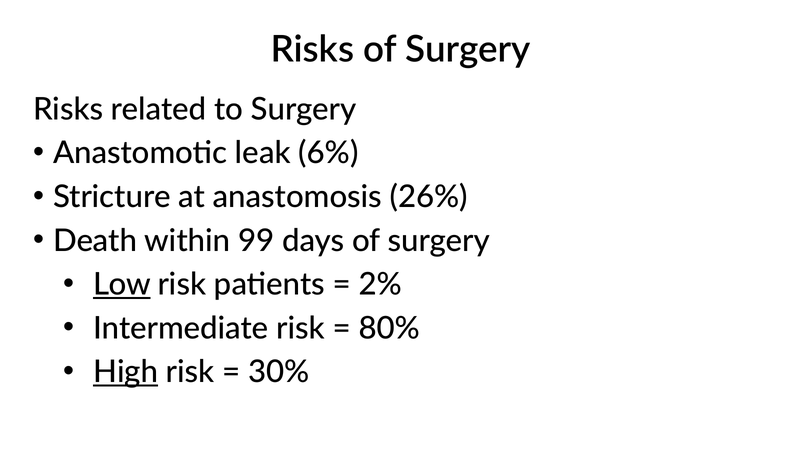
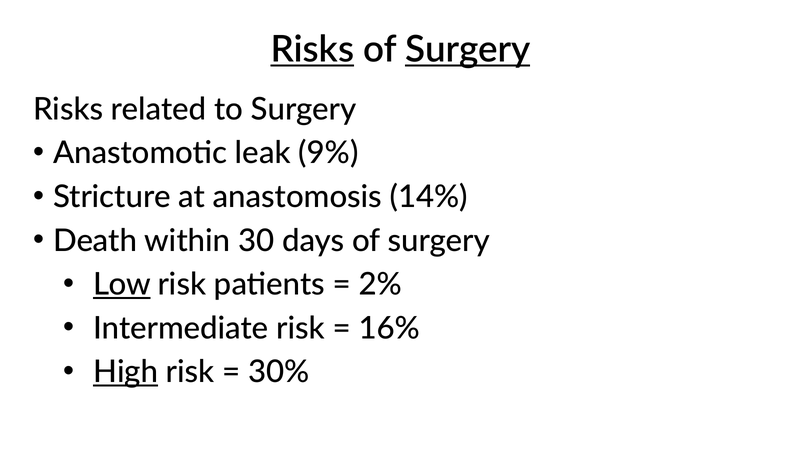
Risks underline: none -> present (312, 50)
Surgery underline: none -> present (468, 50)
6%: 6% -> 9% (328, 153)
26%: 26% -> 14% (429, 197)
99: 99 -> 30 (256, 241)
80%: 80% -> 16% (389, 328)
